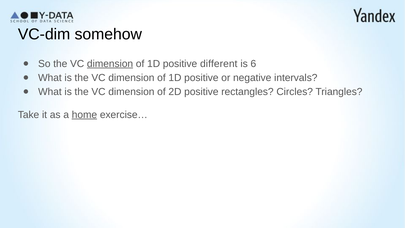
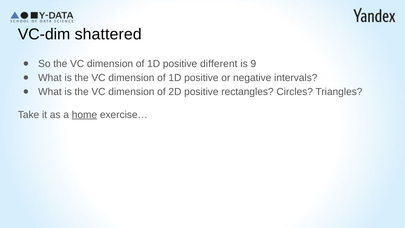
somehow: somehow -> shattered (108, 34)
dimension underline: present -> none (110, 64)
6: 6 -> 9 (253, 64)
